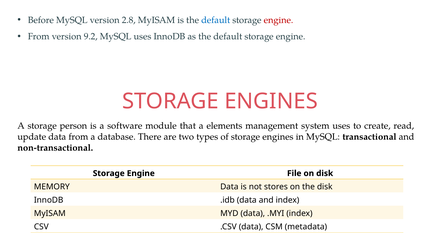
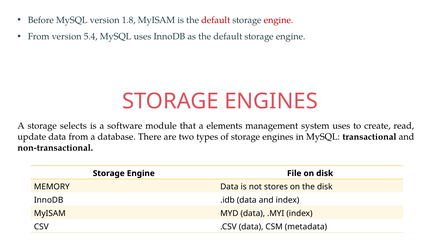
2.8: 2.8 -> 1.8 (129, 20)
default colour: blue -> red (216, 20)
9.2: 9.2 -> 5.4 (91, 37)
person: person -> selects (73, 126)
